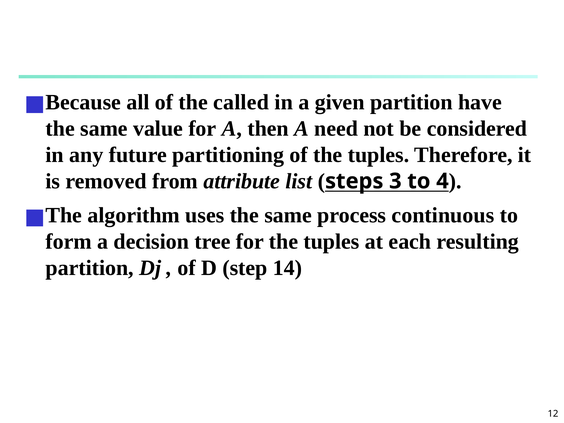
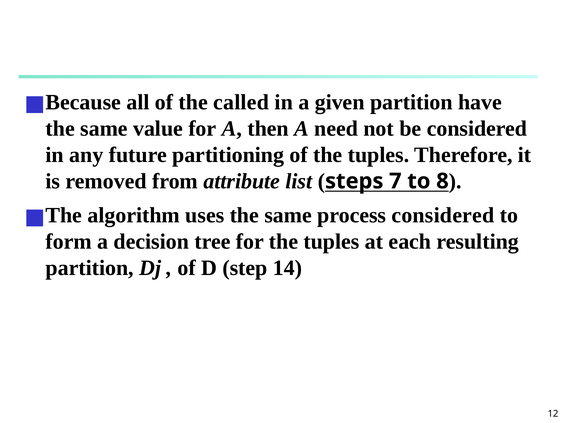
3: 3 -> 7 (395, 181)
4: 4 -> 8 (442, 181)
process continuous: continuous -> considered (443, 215)
